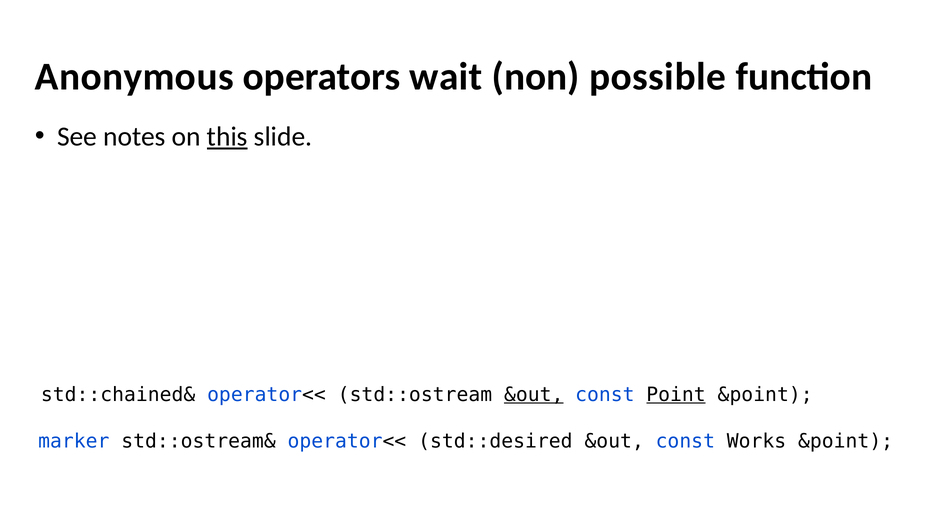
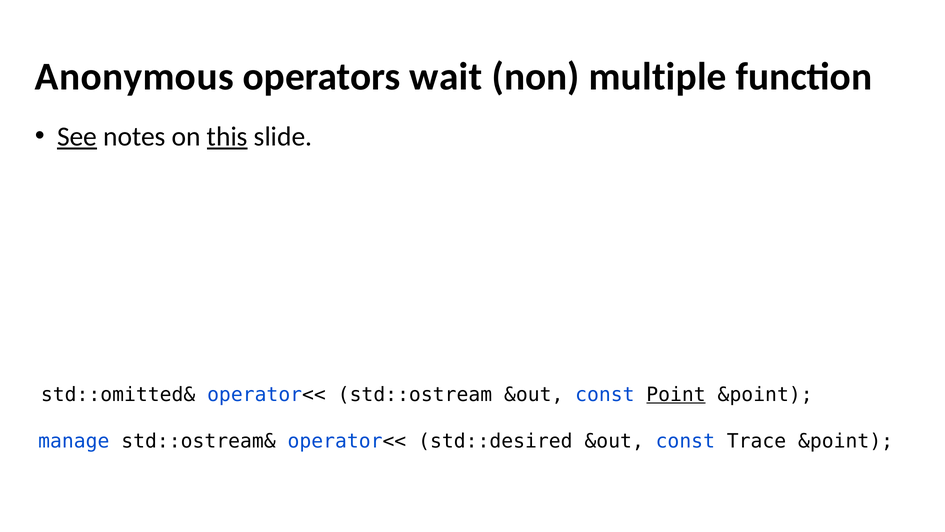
possible: possible -> multiple (658, 77)
See underline: none -> present (77, 136)
std::chained&: std::chained& -> std::omitted& (118, 394)
&out underline: present -> none (534, 394)
marker: marker -> manage (74, 441)
Works: Works -> Trace (756, 441)
